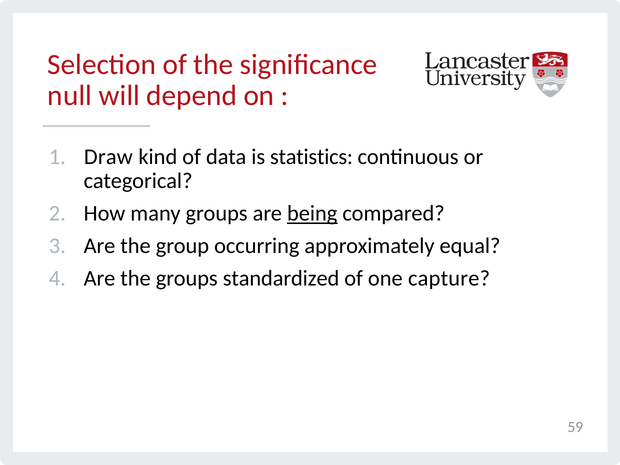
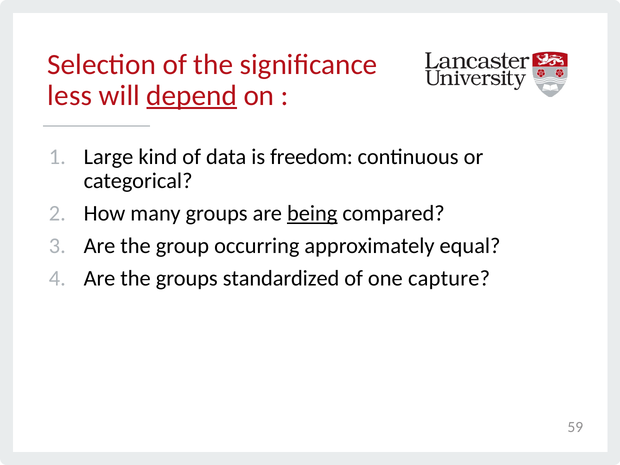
null: null -> less (70, 95)
depend underline: none -> present (192, 95)
Draw: Draw -> Large (108, 157)
statistics: statistics -> freedom (311, 157)
